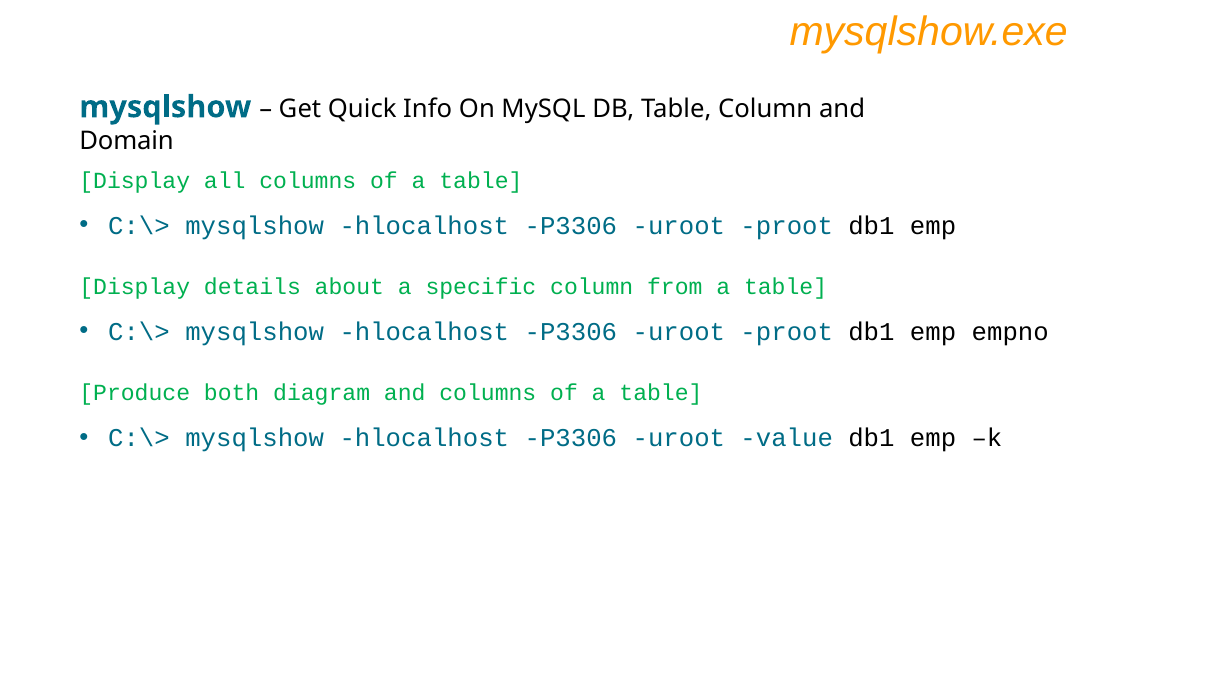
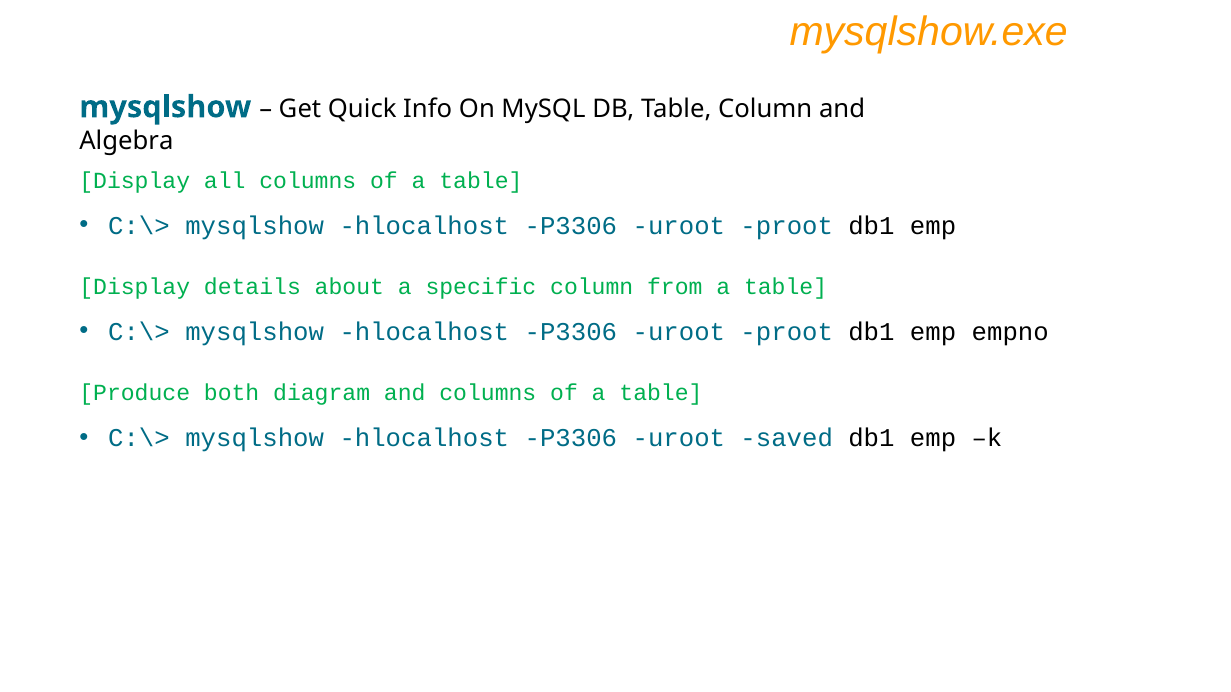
Domain: Domain -> Algebra (126, 141)
value: value -> saved (787, 438)
